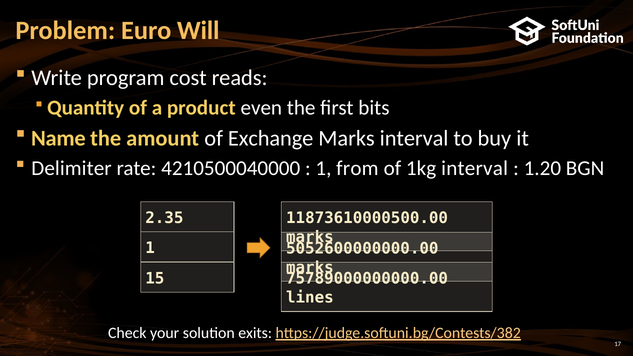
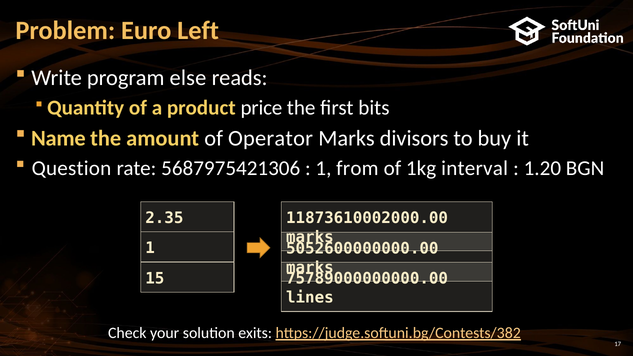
Will: Will -> Left (198, 31)
cost: cost -> else (188, 78)
even: even -> price (261, 108)
Exchange: Exchange -> Operator (271, 138)
Marks interval: interval -> divisors (414, 138)
Delimiter: Delimiter -> Question (71, 168)
4210500040000: 4210500040000 -> 5687975421306 (231, 168)
11873610000500.00: 11873610000500.00 -> 11873610002000.00 (367, 218)
